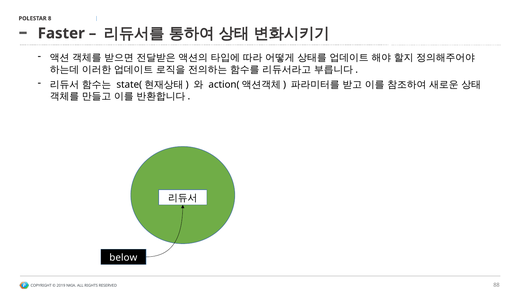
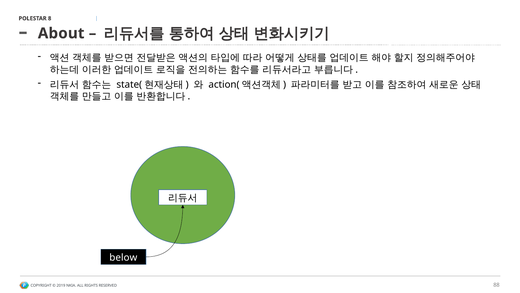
Faster: Faster -> About (61, 33)
